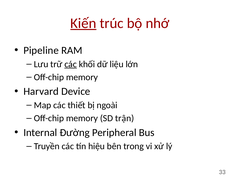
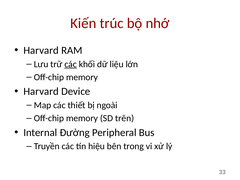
Kiến underline: present -> none (83, 23)
Pipeline: Pipeline -> Harvard (41, 50)
trận: trận -> trên (125, 118)
